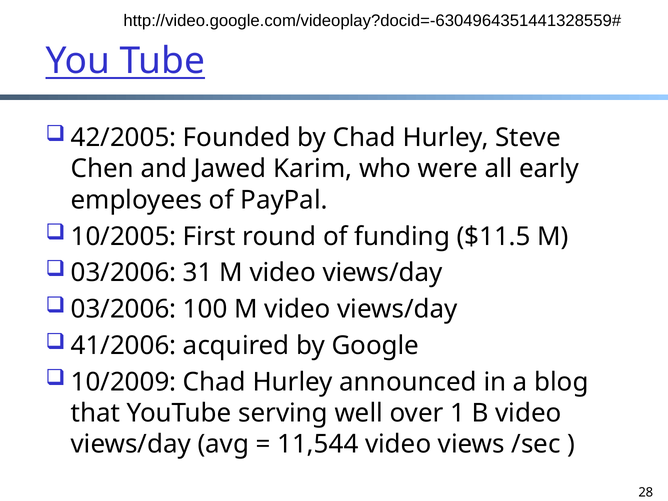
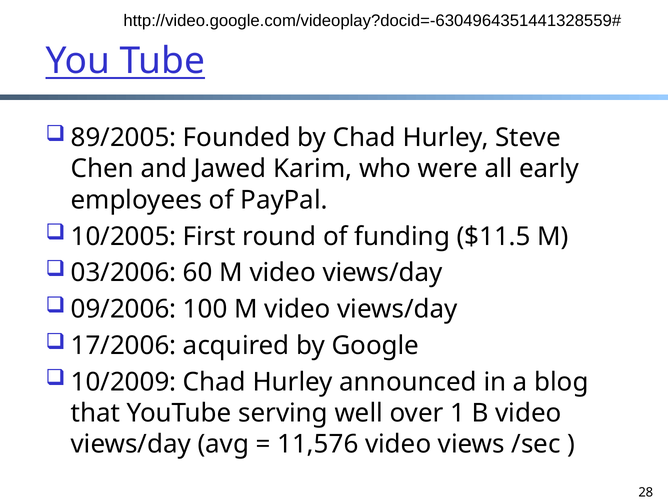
42/2005: 42/2005 -> 89/2005 (124, 138)
31: 31 -> 60 (198, 273)
03/2006: 03/2006 -> 09/2006 (124, 309)
41/2006: 41/2006 -> 17/2006 (124, 346)
11,544: 11,544 -> 11,576 (318, 444)
